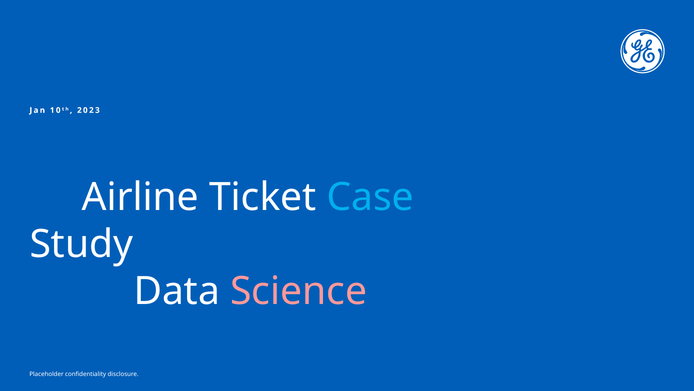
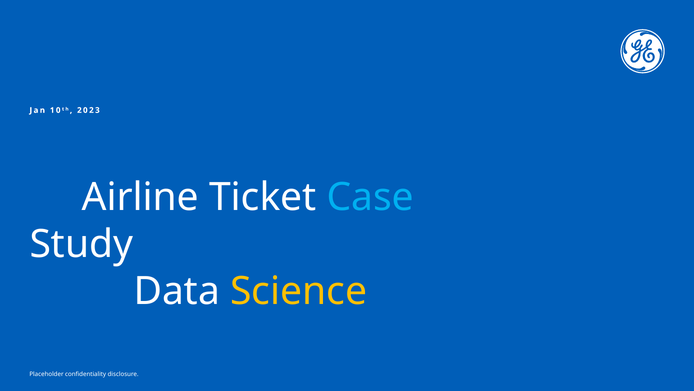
Science colour: pink -> yellow (299, 291)
